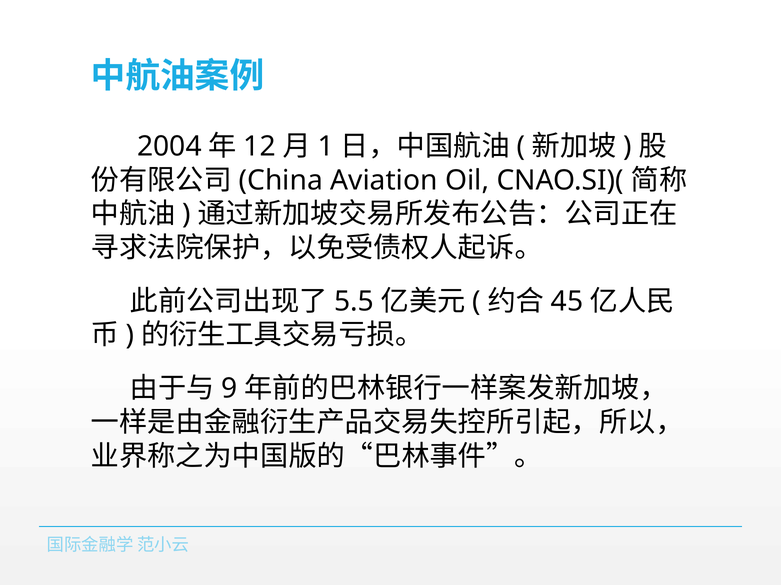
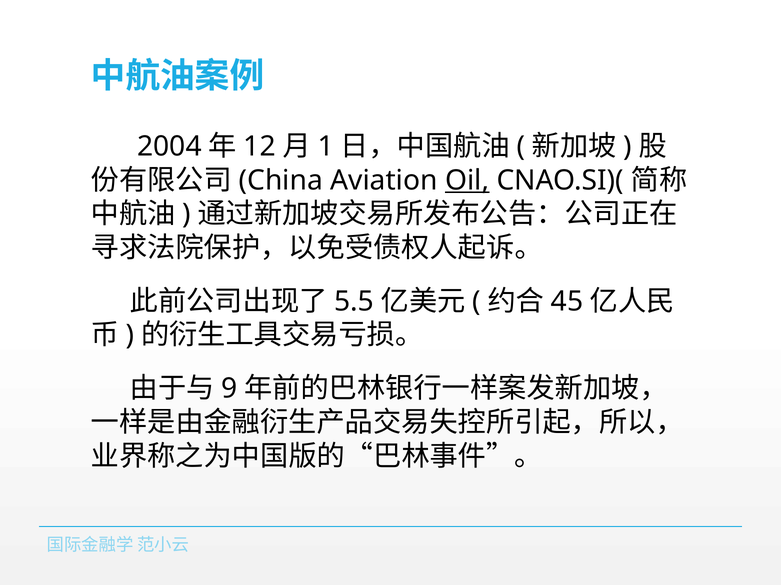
Oil underline: none -> present (467, 180)
